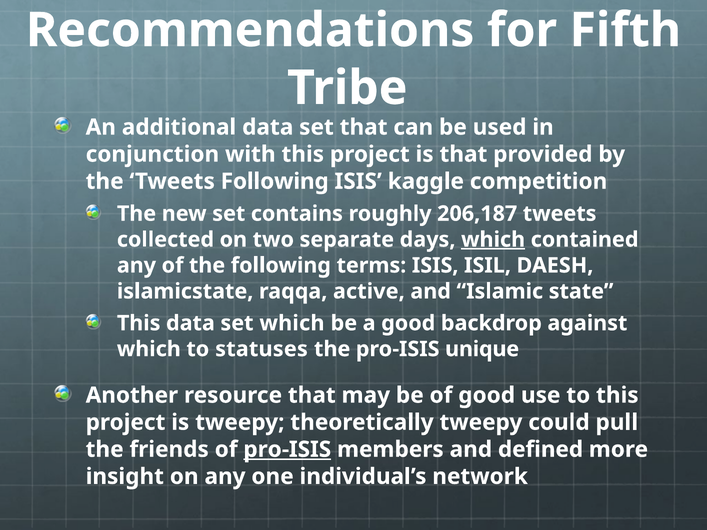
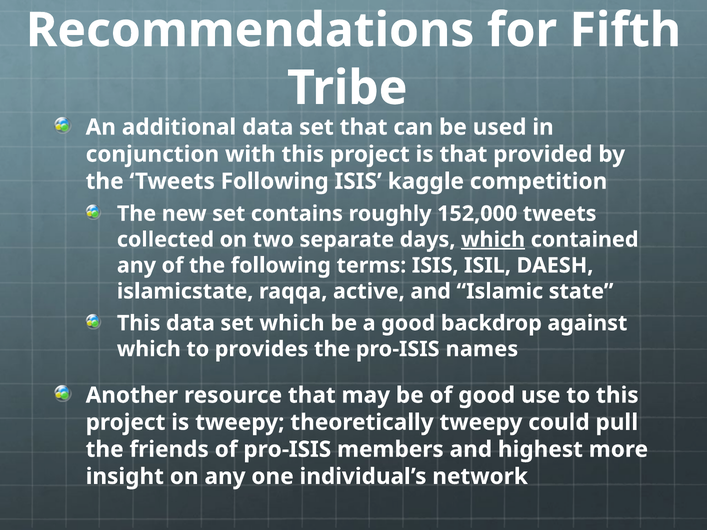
206,187: 206,187 -> 152,000 (477, 214)
statuses: statuses -> provides (262, 349)
unique: unique -> names (482, 349)
pro-ISIS underline: present -> none (287, 450)
defined: defined -> highest (540, 450)
